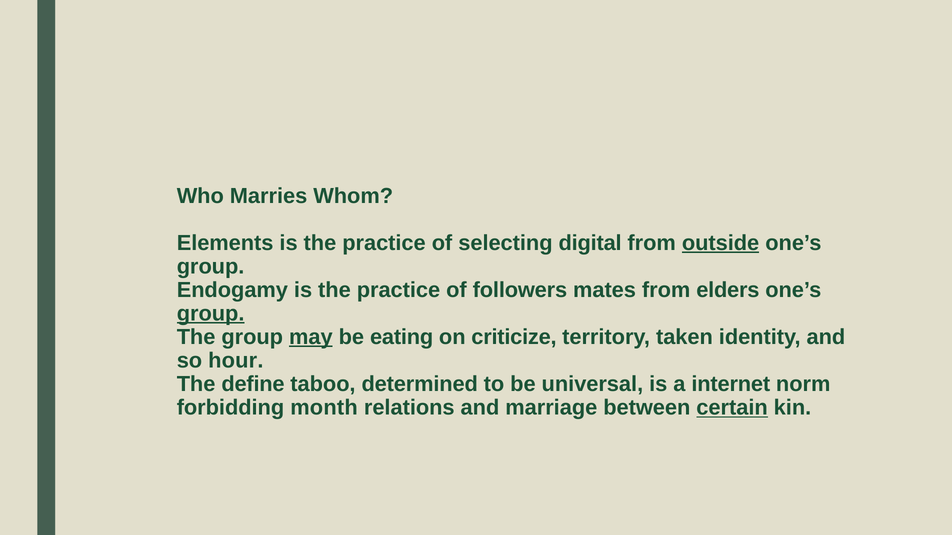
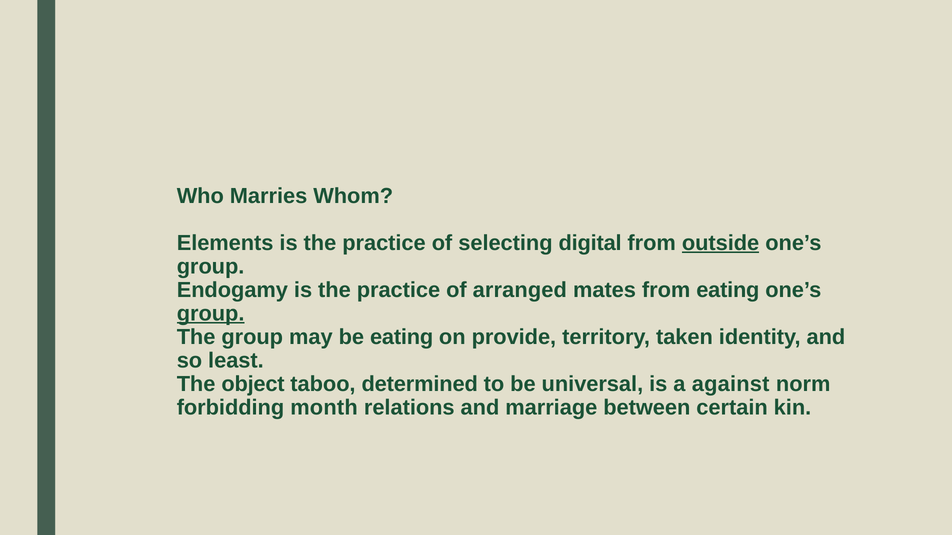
followers: followers -> arranged (520, 290)
from elders: elders -> eating (728, 290)
may underline: present -> none (311, 337)
criticize: criticize -> provide (514, 337)
hour: hour -> least (236, 361)
define: define -> object (253, 384)
internet: internet -> against (731, 384)
certain underline: present -> none (732, 408)
